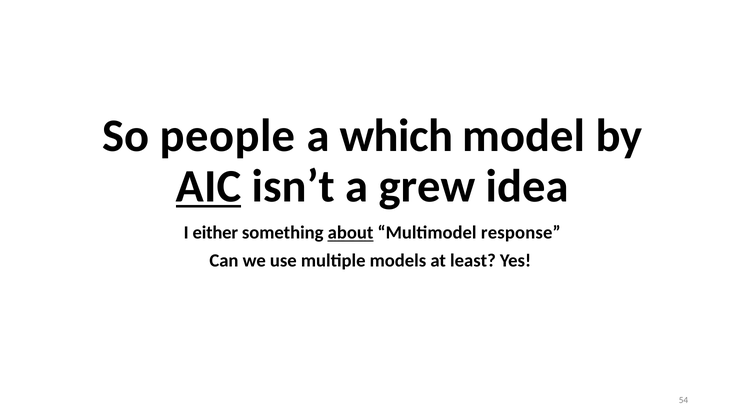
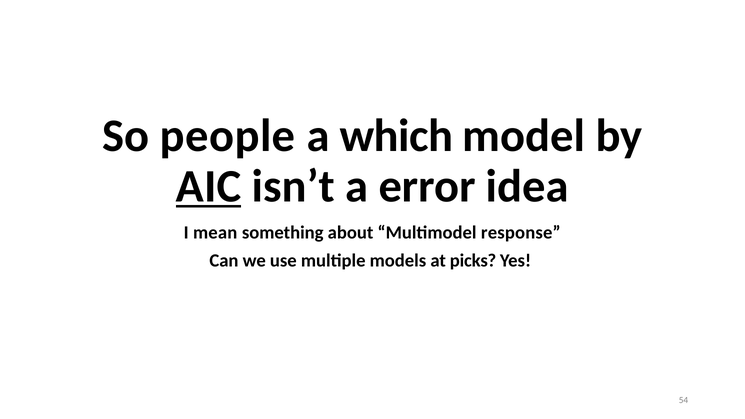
grew: grew -> error (427, 186)
either: either -> mean (215, 233)
about underline: present -> none (351, 233)
least: least -> picks (473, 261)
